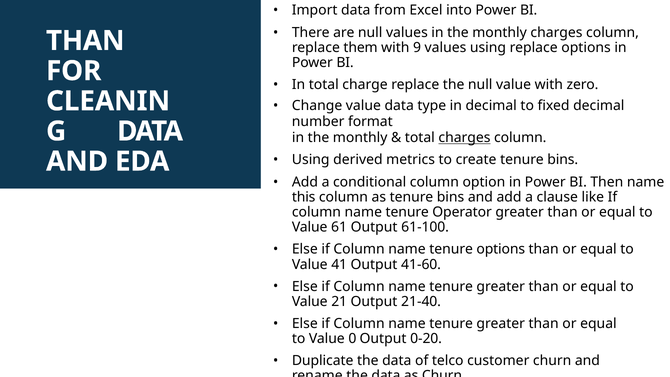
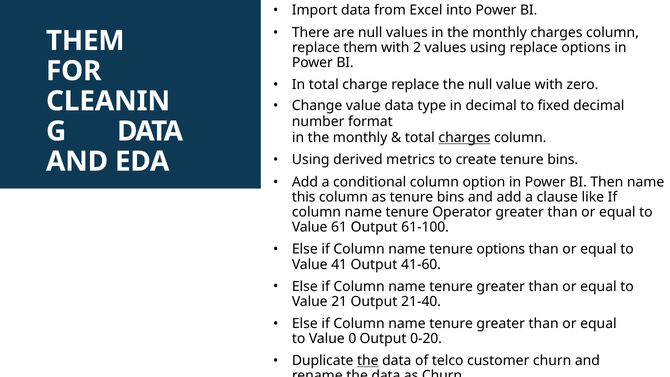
THAN: THAN -> THEM (85, 41)
9: 9 -> 2 (417, 48)
the underline: none -> present (368, 361)
